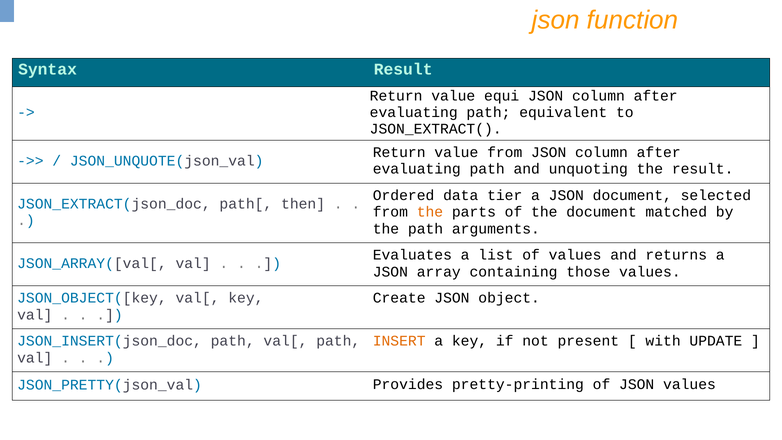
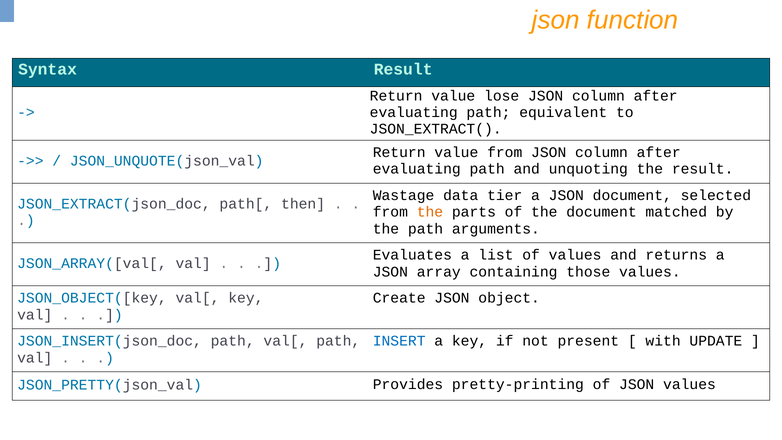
equi: equi -> lose (502, 96)
Ordered: Ordered -> Wastage (404, 195)
INSERT colour: orange -> blue (399, 341)
